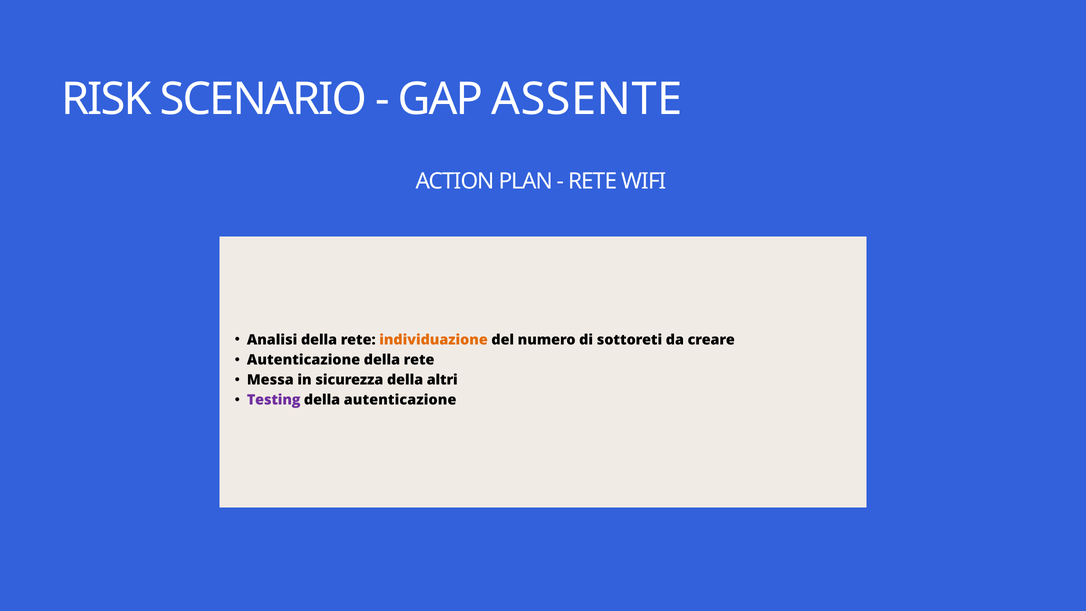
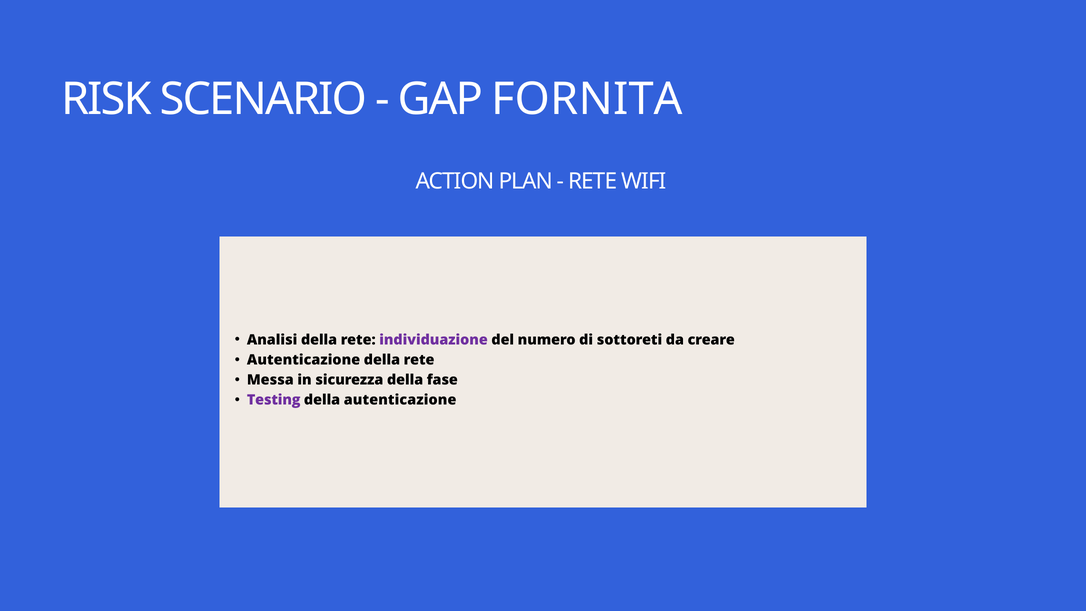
ASSENTE: ASSENTE -> FORNITA (587, 99)
individuazione colour: orange -> purple (434, 340)
altri: altri -> fase (442, 380)
